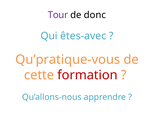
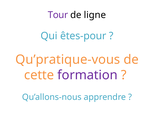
donc: donc -> ligne (95, 15)
êtes-avec: êtes-avec -> êtes-pour (83, 36)
formation colour: red -> purple (87, 75)
